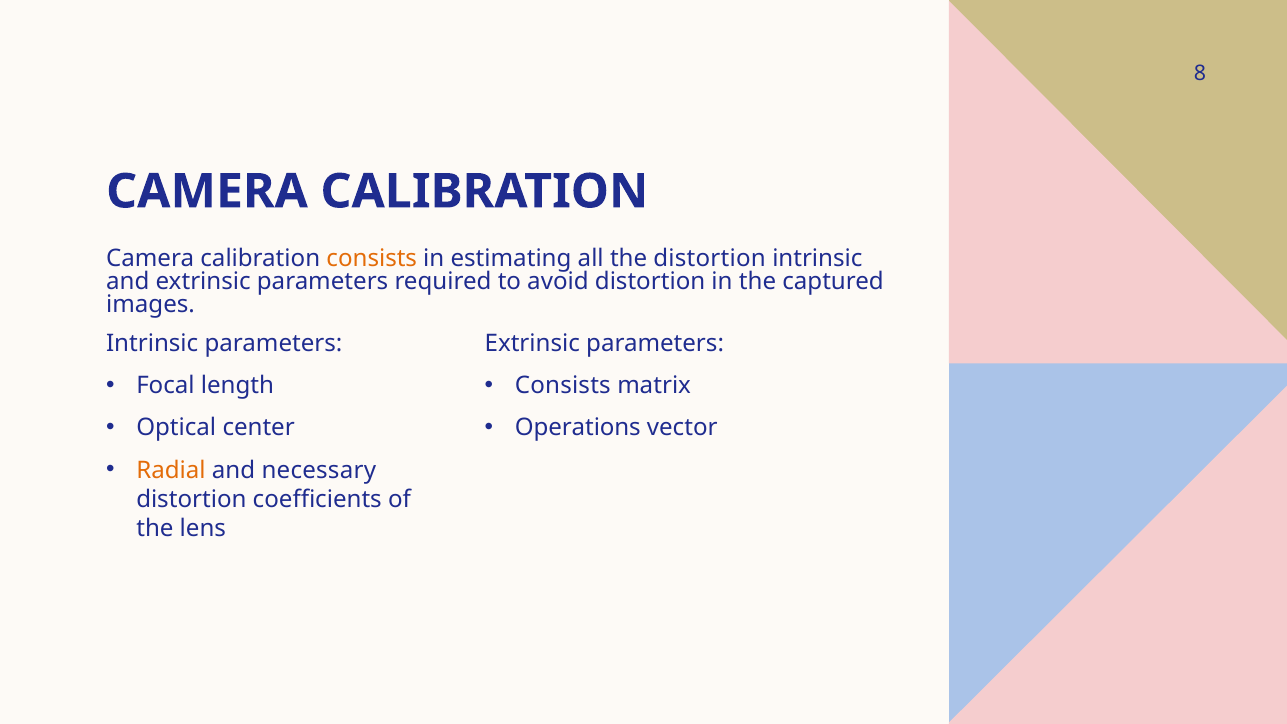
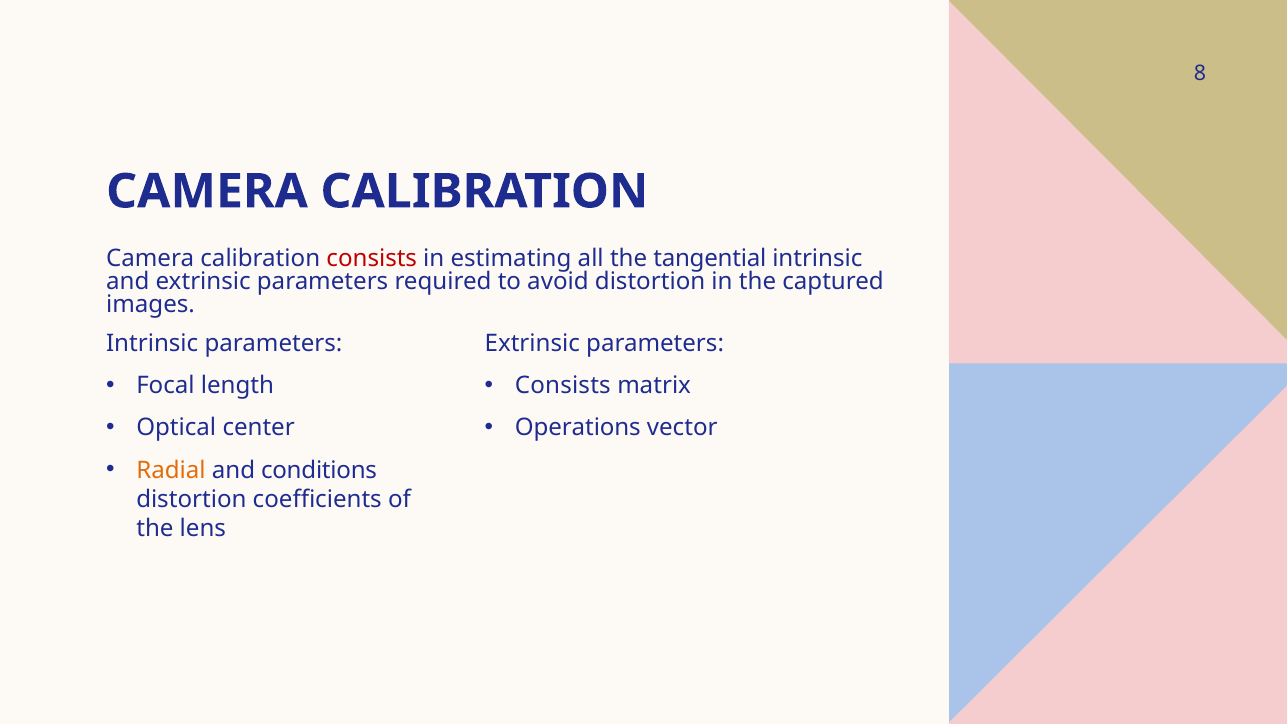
consists colour: orange -> red (372, 258)
the distortion: distortion -> tangential (710, 258)
necessary: necessary -> conditions (319, 470)
